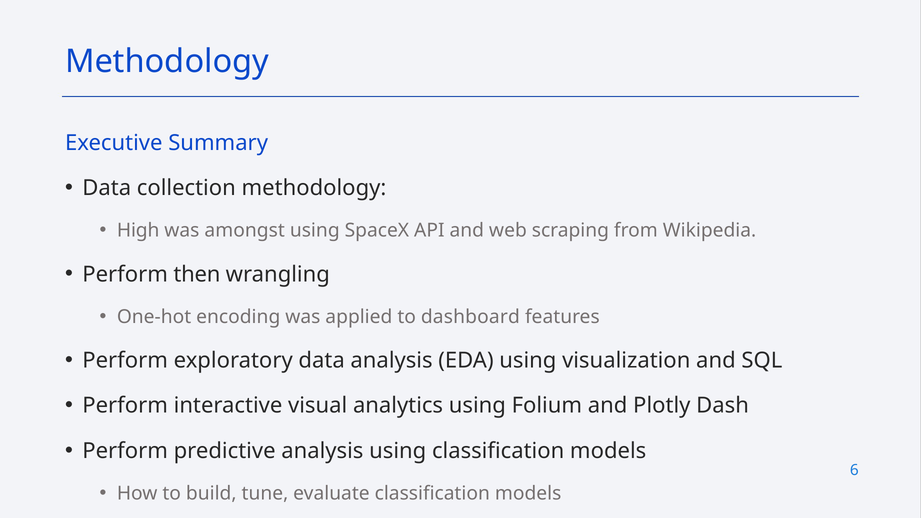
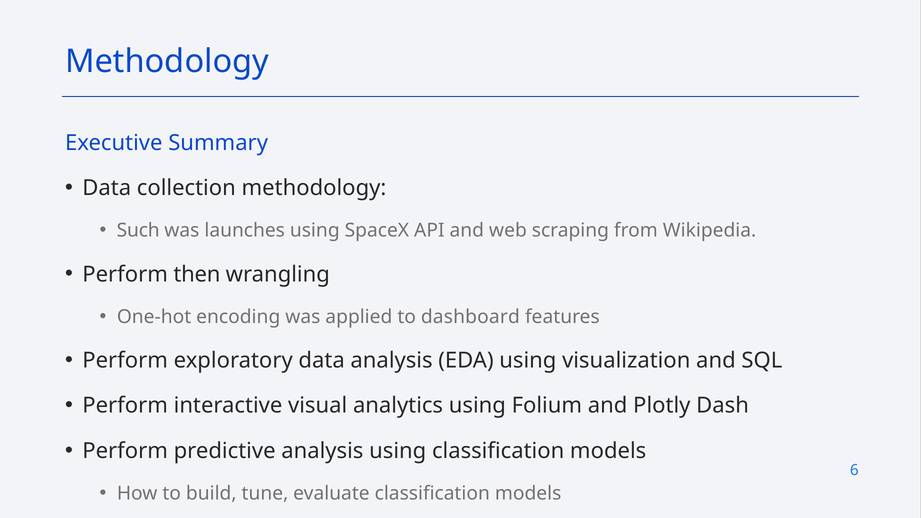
High: High -> Such (138, 231)
amongst: amongst -> launches (245, 231)
